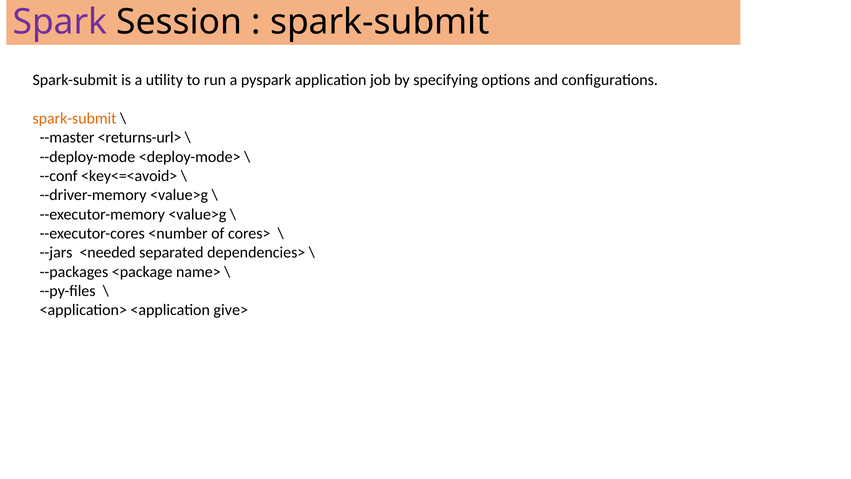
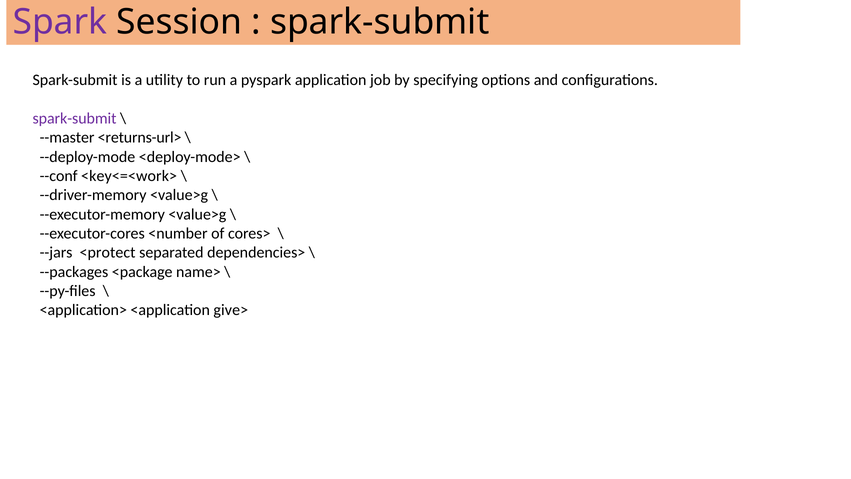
spark-submit colour: orange -> purple (75, 118)
<key<=<avoid>: <key<=<avoid> -> <key<=<work> (129, 176)
<needed: <needed -> <protect (108, 252)
